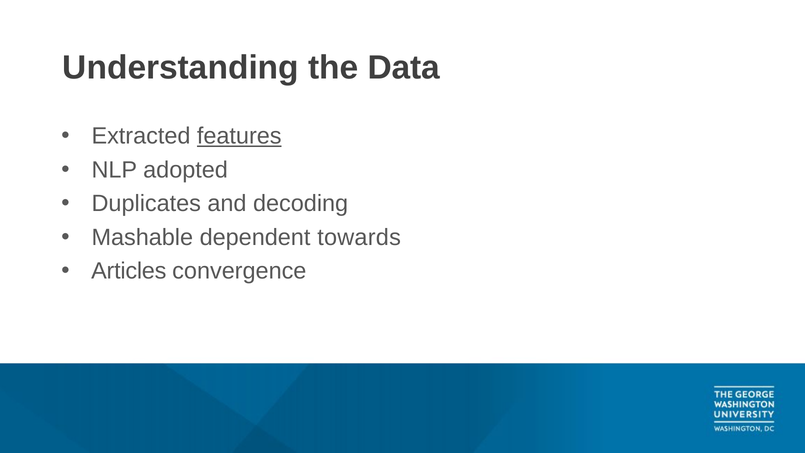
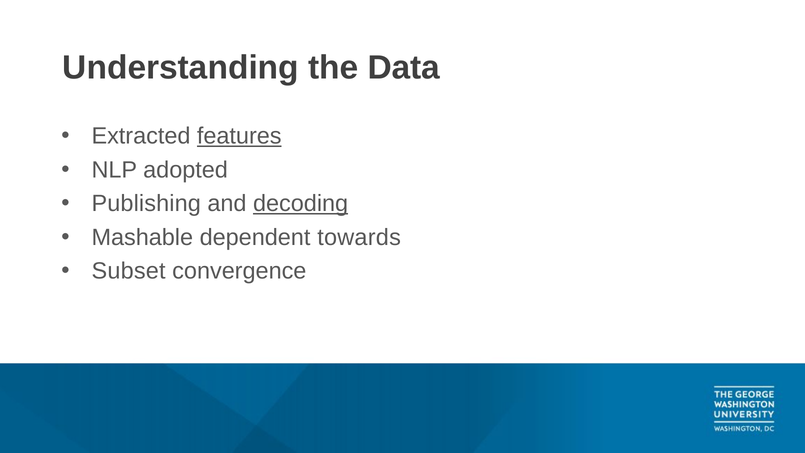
Duplicates: Duplicates -> Publishing (146, 203)
decoding underline: none -> present (301, 203)
Articles: Articles -> Subset (129, 271)
